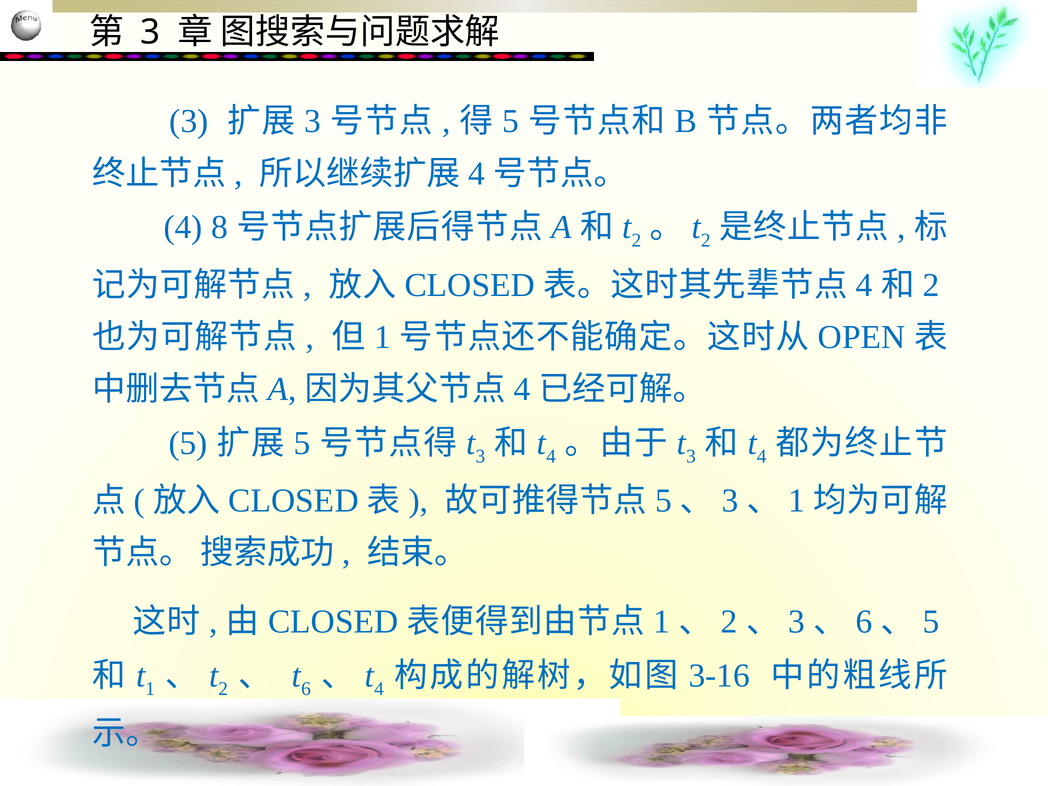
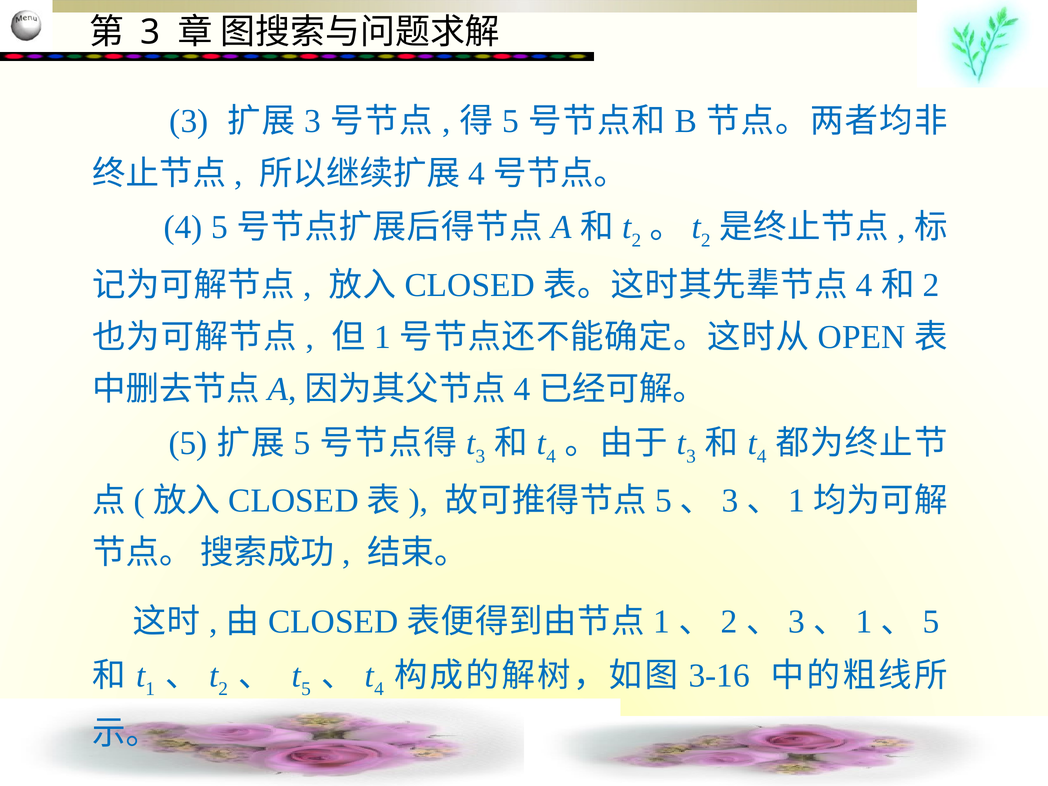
4 8: 8 -> 5 (220, 227)
6: 6 -> 1 (864, 622)
6: 6 -> 5 (306, 689)
